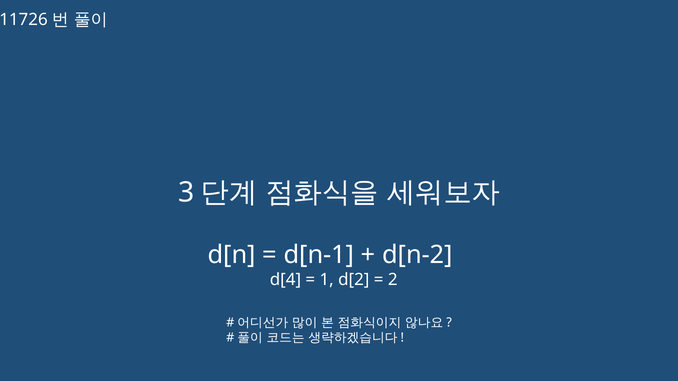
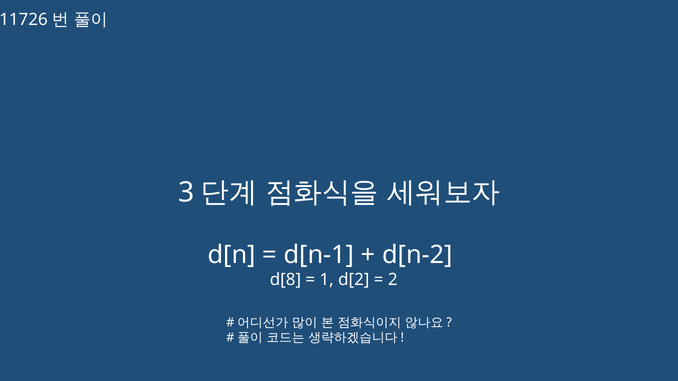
d[4: d[4 -> d[8 (285, 280)
